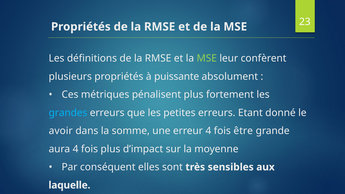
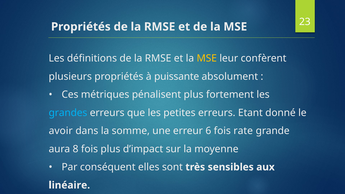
MSE colour: light green -> yellow (207, 58)
erreur 4: 4 -> 6 (208, 131)
être: être -> rate (243, 131)
aura 4: 4 -> 8 (76, 149)
laquelle: laquelle -> linéaire (69, 185)
